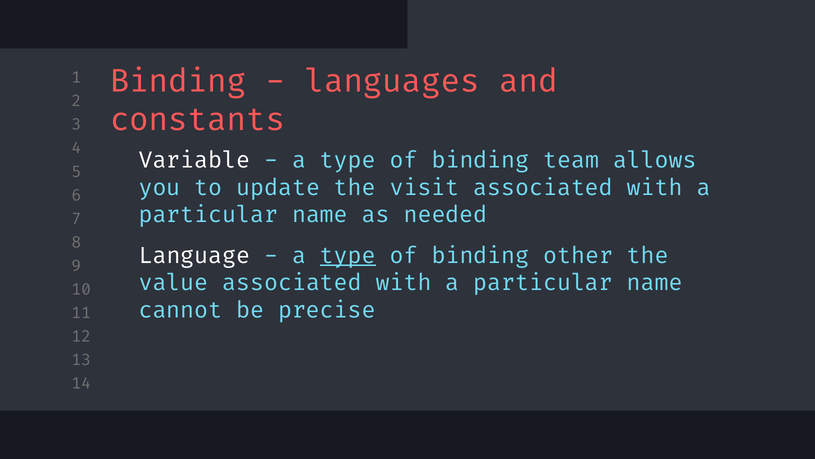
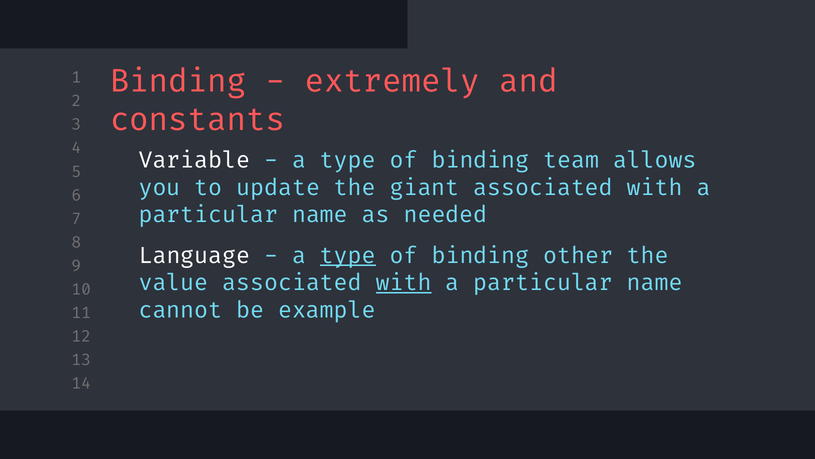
languages: languages -> extremely (392, 81)
visit: visit -> giant (425, 187)
with underline: none -> present (404, 283)
precise: precise -> example (327, 310)
